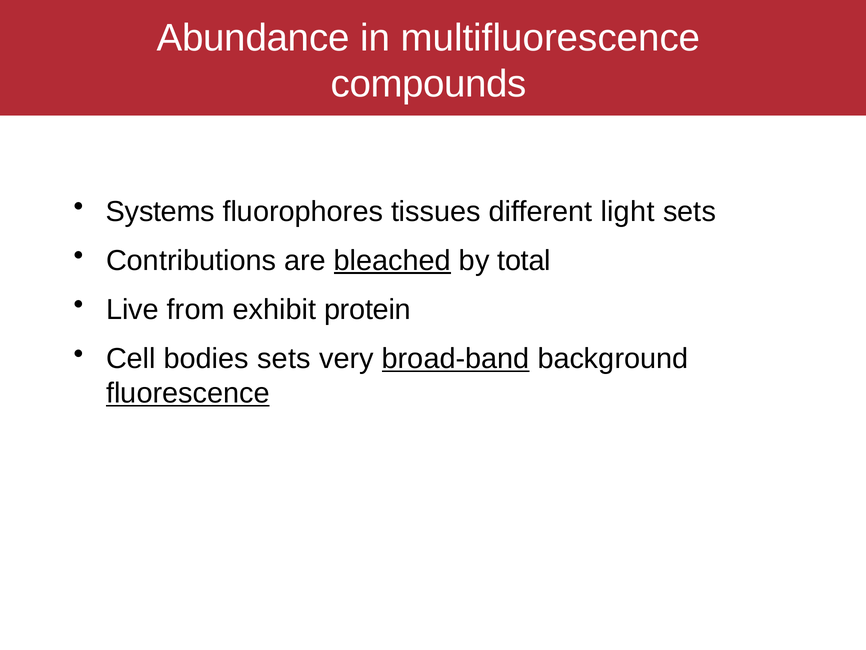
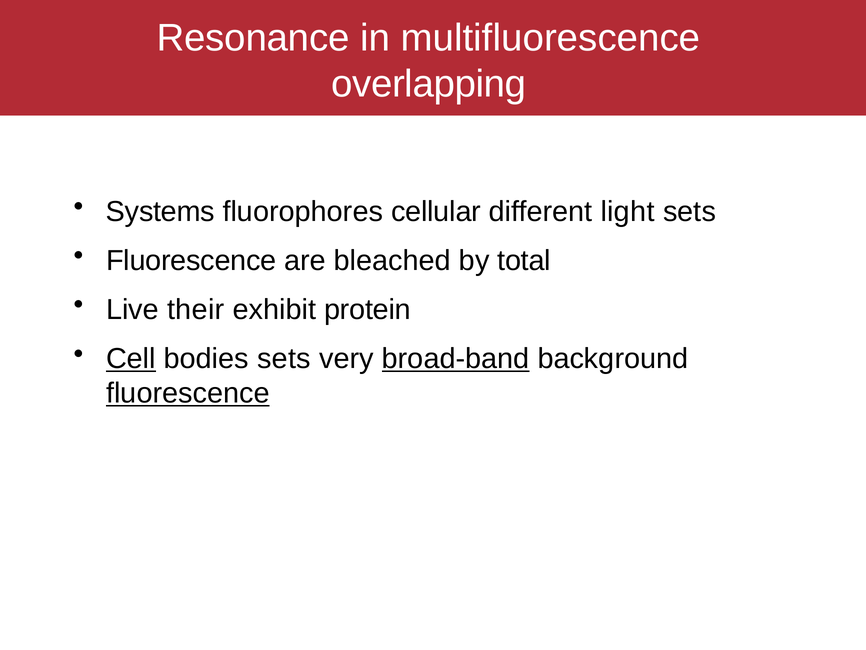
Abundance: Abundance -> Resonance (253, 38)
compounds: compounds -> overlapping (429, 84)
tissues: tissues -> cellular (436, 211)
Contributions: Contributions -> Fluorescence (191, 260)
bleached underline: present -> none (392, 260)
from: from -> their (196, 309)
Cell underline: none -> present (131, 358)
